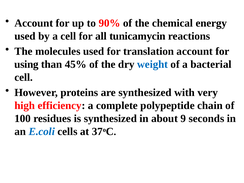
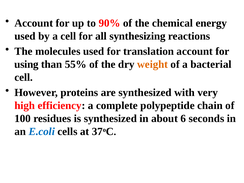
tunicamycin: tunicamycin -> synthesizing (137, 36)
45%: 45% -> 55% (76, 64)
weight colour: blue -> orange (153, 64)
9: 9 -> 6 (183, 119)
